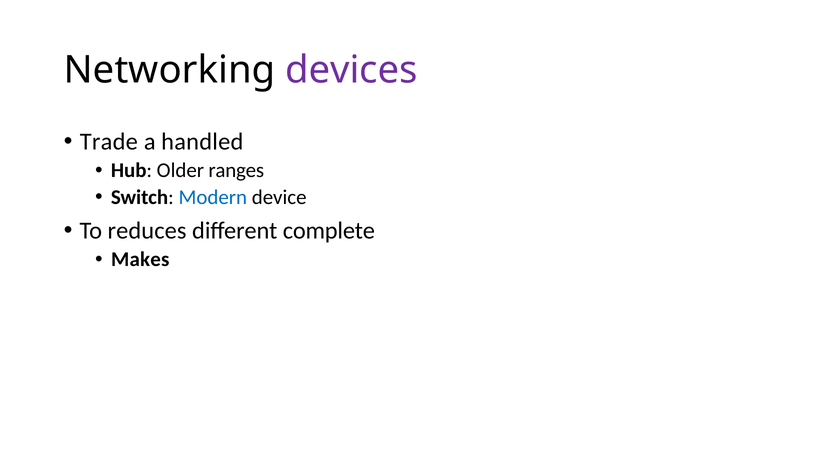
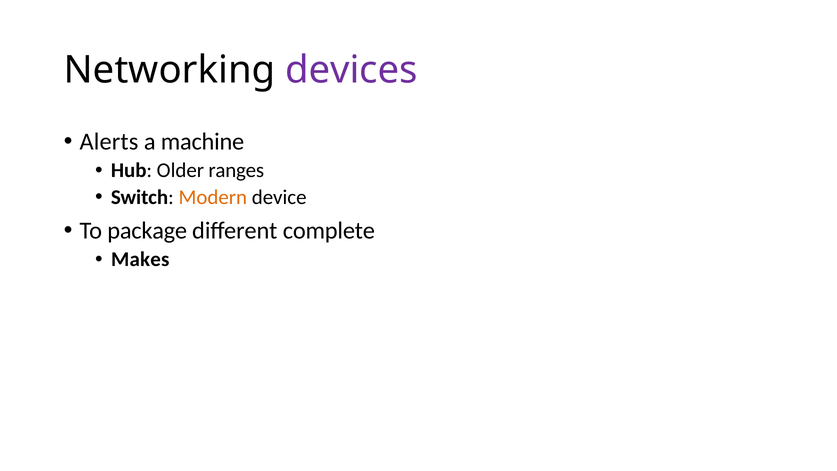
Trade: Trade -> Alerts (109, 142)
handled: handled -> machine (203, 142)
Modern colour: blue -> orange (213, 197)
reduces: reduces -> package (147, 230)
